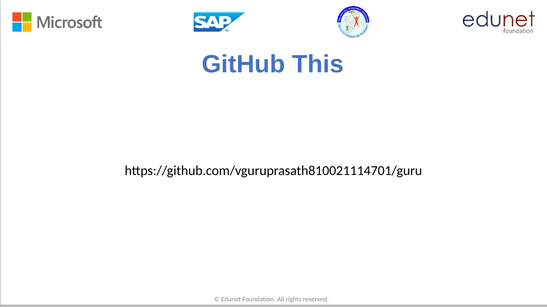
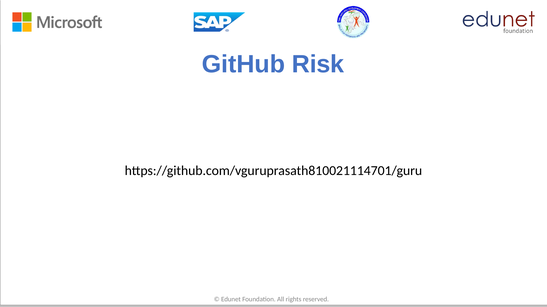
This: This -> Risk (318, 64)
